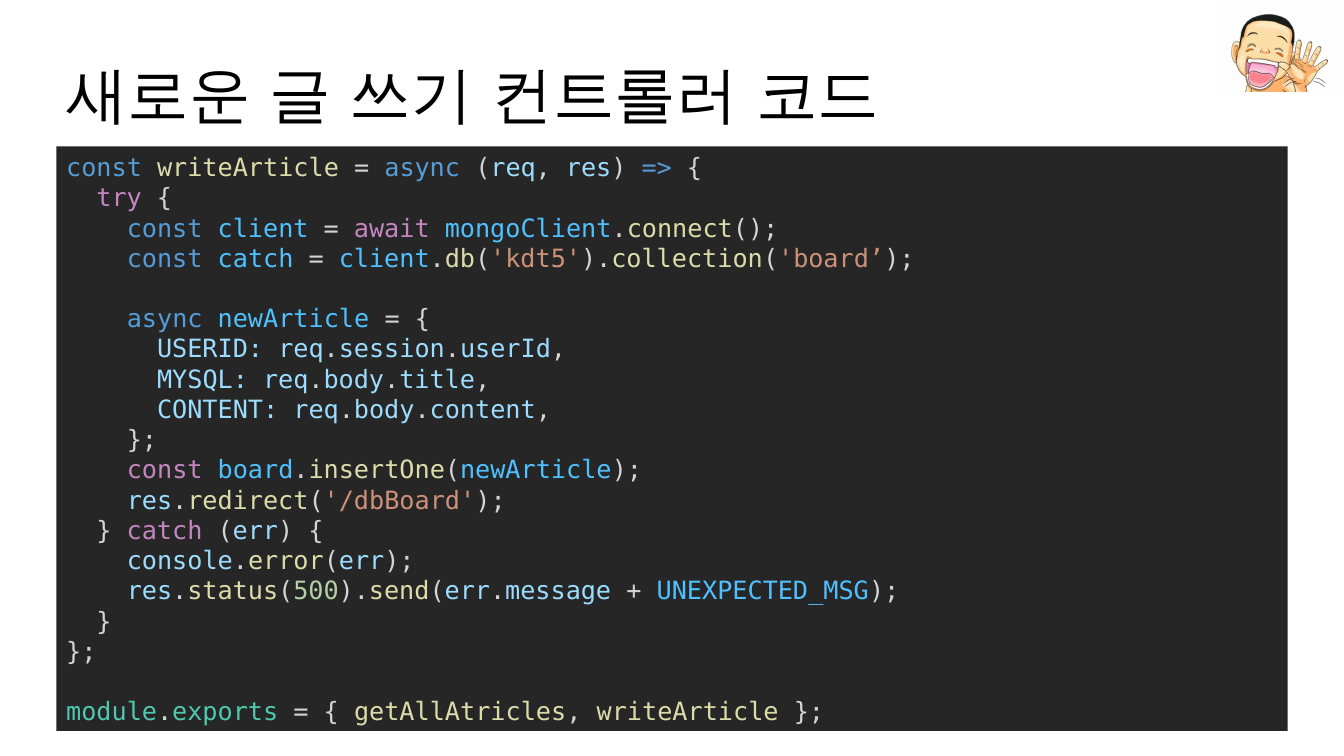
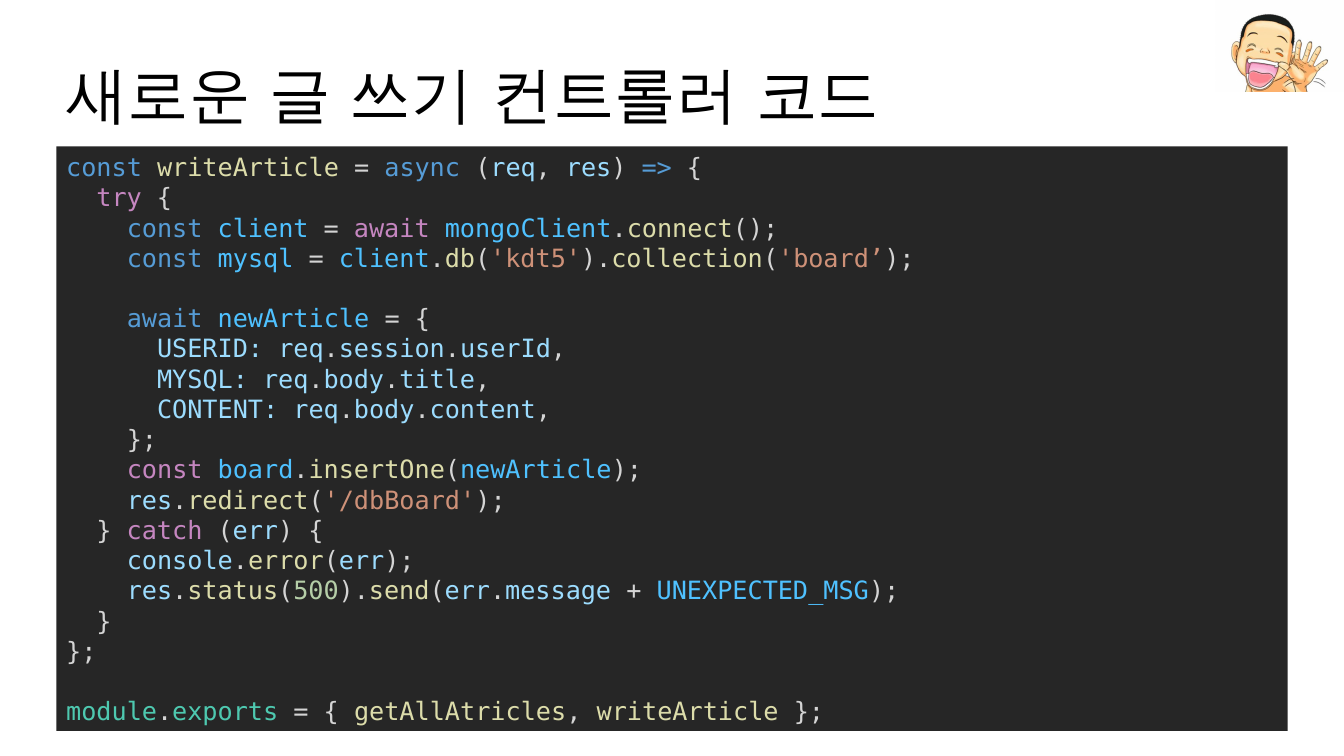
const catch: catch -> mysql (256, 259)
async: async -> await (165, 319)
